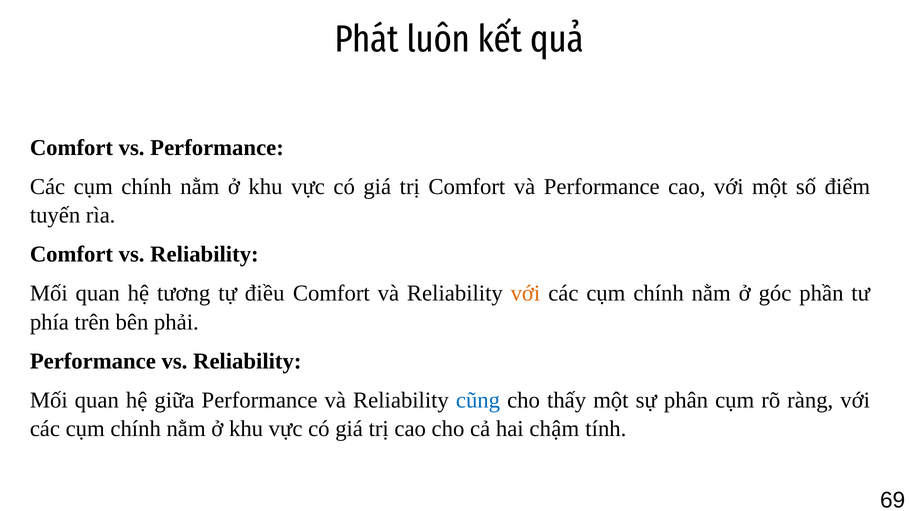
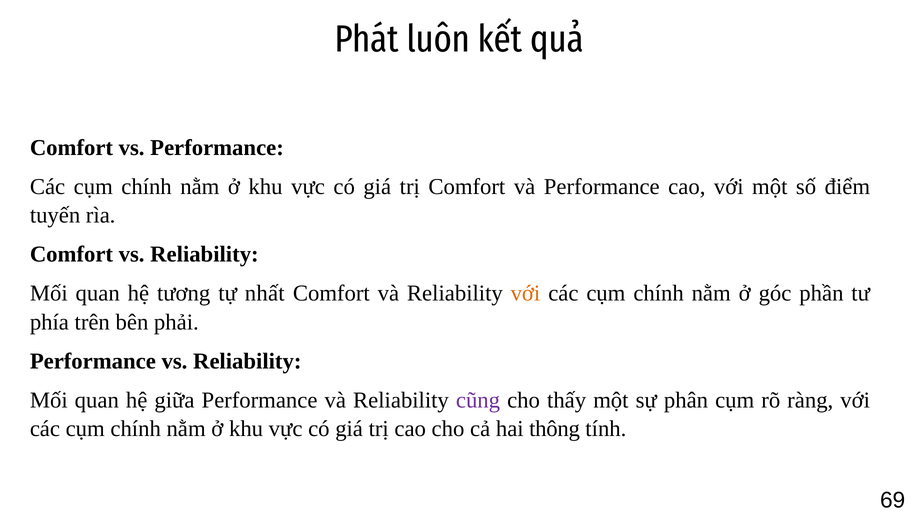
điều: điều -> nhất (265, 294)
cũng colour: blue -> purple (478, 400)
chậm: chậm -> thông (555, 429)
